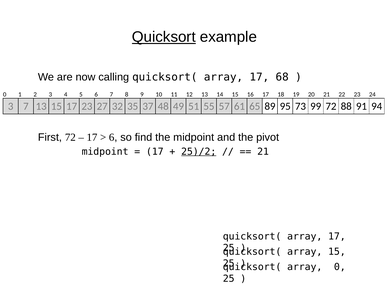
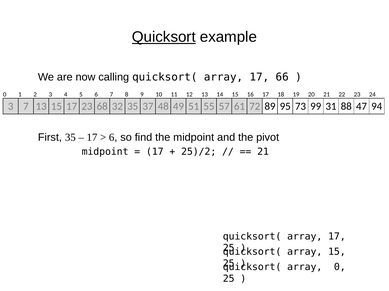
68: 68 -> 66 (282, 77)
27: 27 -> 68 (102, 107)
65: 65 -> 72 (255, 107)
99 72: 72 -> 31 (331, 107)
91: 91 -> 47 (361, 107)
First 72: 72 -> 35 (70, 138)
25)/2 underline: present -> none (199, 152)
